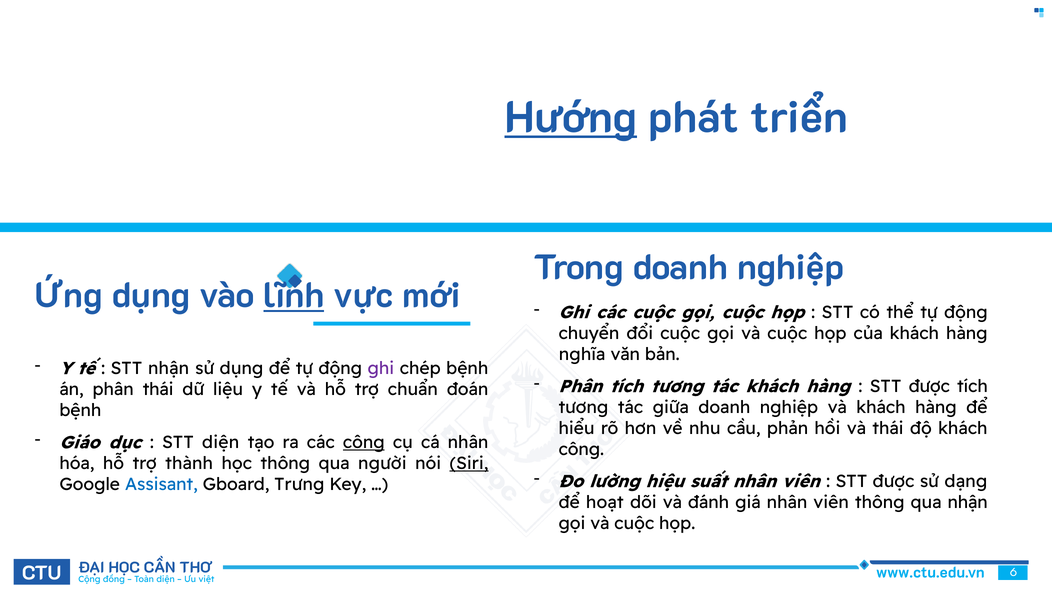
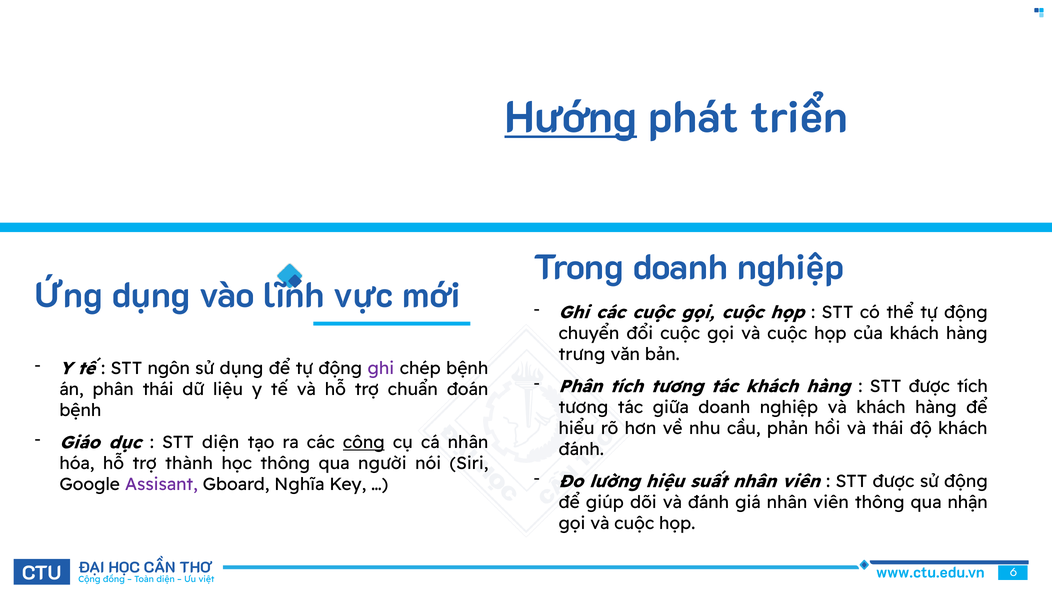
lĩnh underline: present -> none (294, 296)
nghĩa: nghĩa -> trưng (582, 354)
STT nhận: nhận -> ngôn (169, 368)
công: công -> đánh (581, 449)
Siri underline: present -> none (469, 463)
sử dạng: dạng -> động (966, 481)
Assisant colour: blue -> purple (161, 484)
Trưng: Trưng -> Nghĩa (299, 484)
hoạt: hoạt -> giúp (605, 502)
